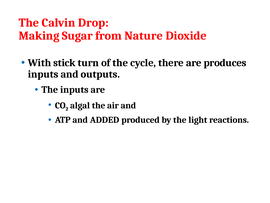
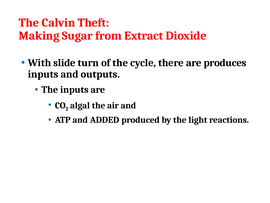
Drop: Drop -> Theft (94, 23)
Nature: Nature -> Extract (144, 36)
stick: stick -> slide (64, 63)
